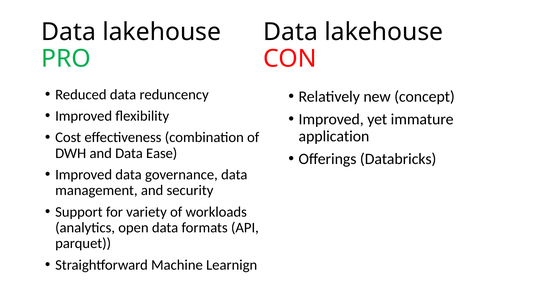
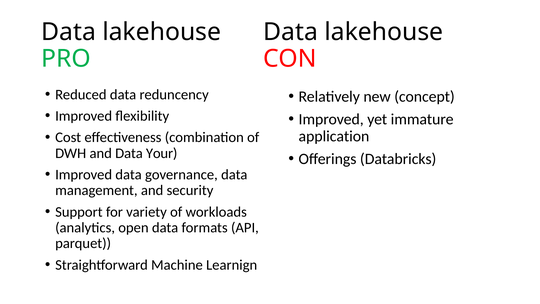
Ease: Ease -> Your (162, 153)
